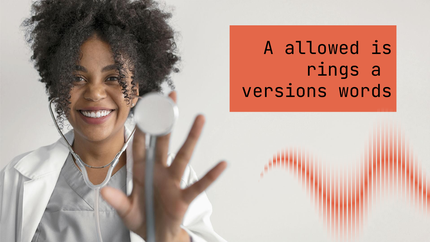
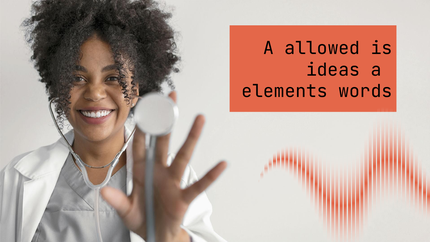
rings: rings -> ideas (333, 70)
versions: versions -> elements (285, 91)
